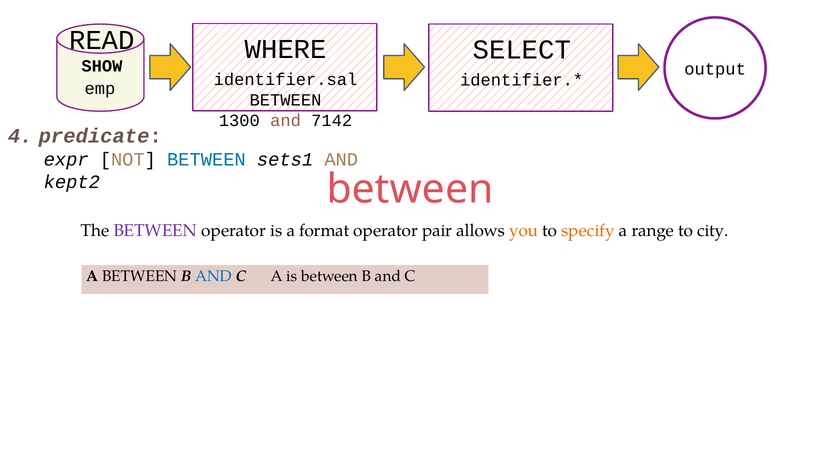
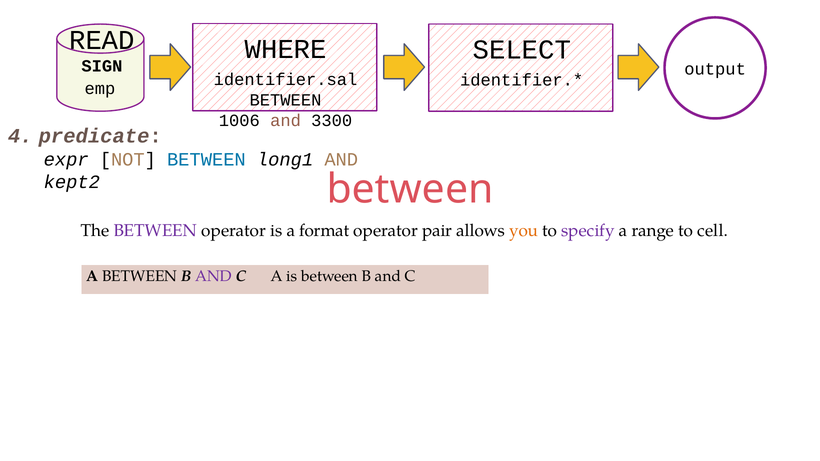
SHOW: SHOW -> SIGN (102, 66)
1300: 1300 -> 1006 (239, 121)
7142: 7142 -> 3300 (332, 121)
sets1: sets1 -> long1 (285, 159)
specify colour: orange -> purple (588, 231)
city: city -> cell (713, 231)
AND colour: blue -> purple (213, 277)
